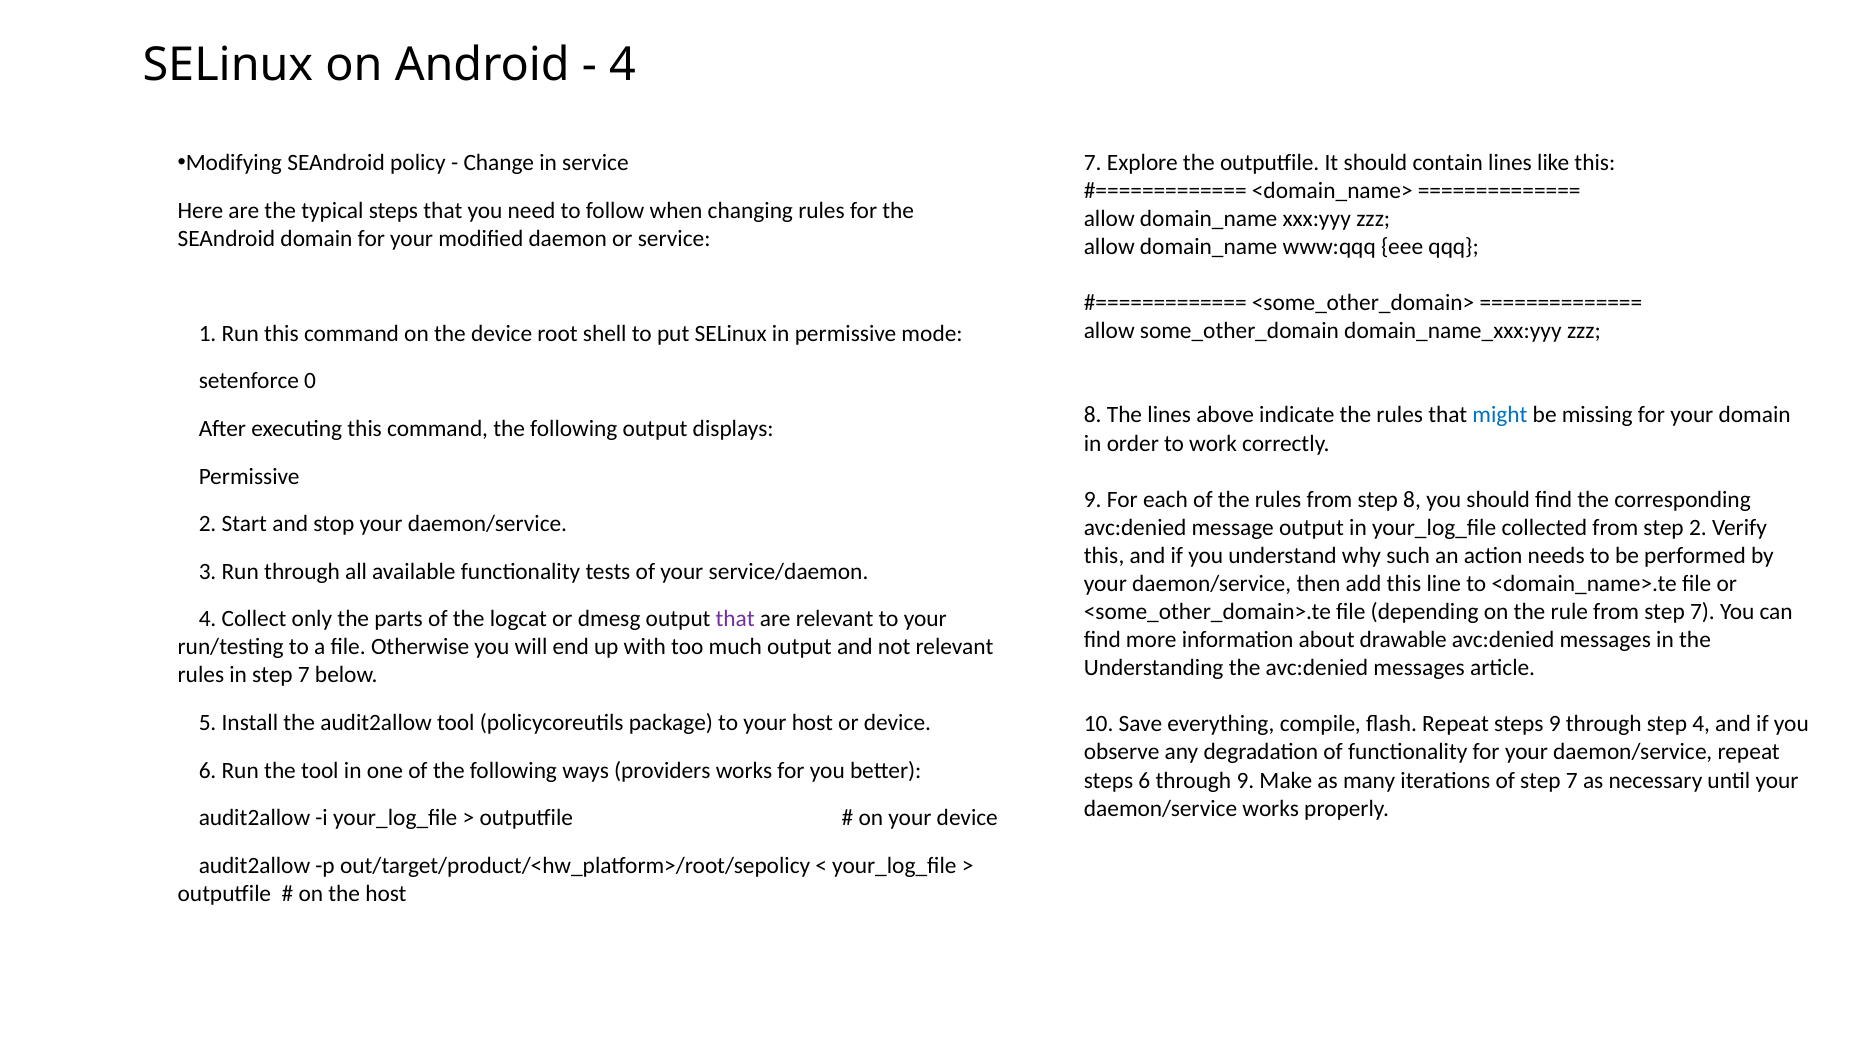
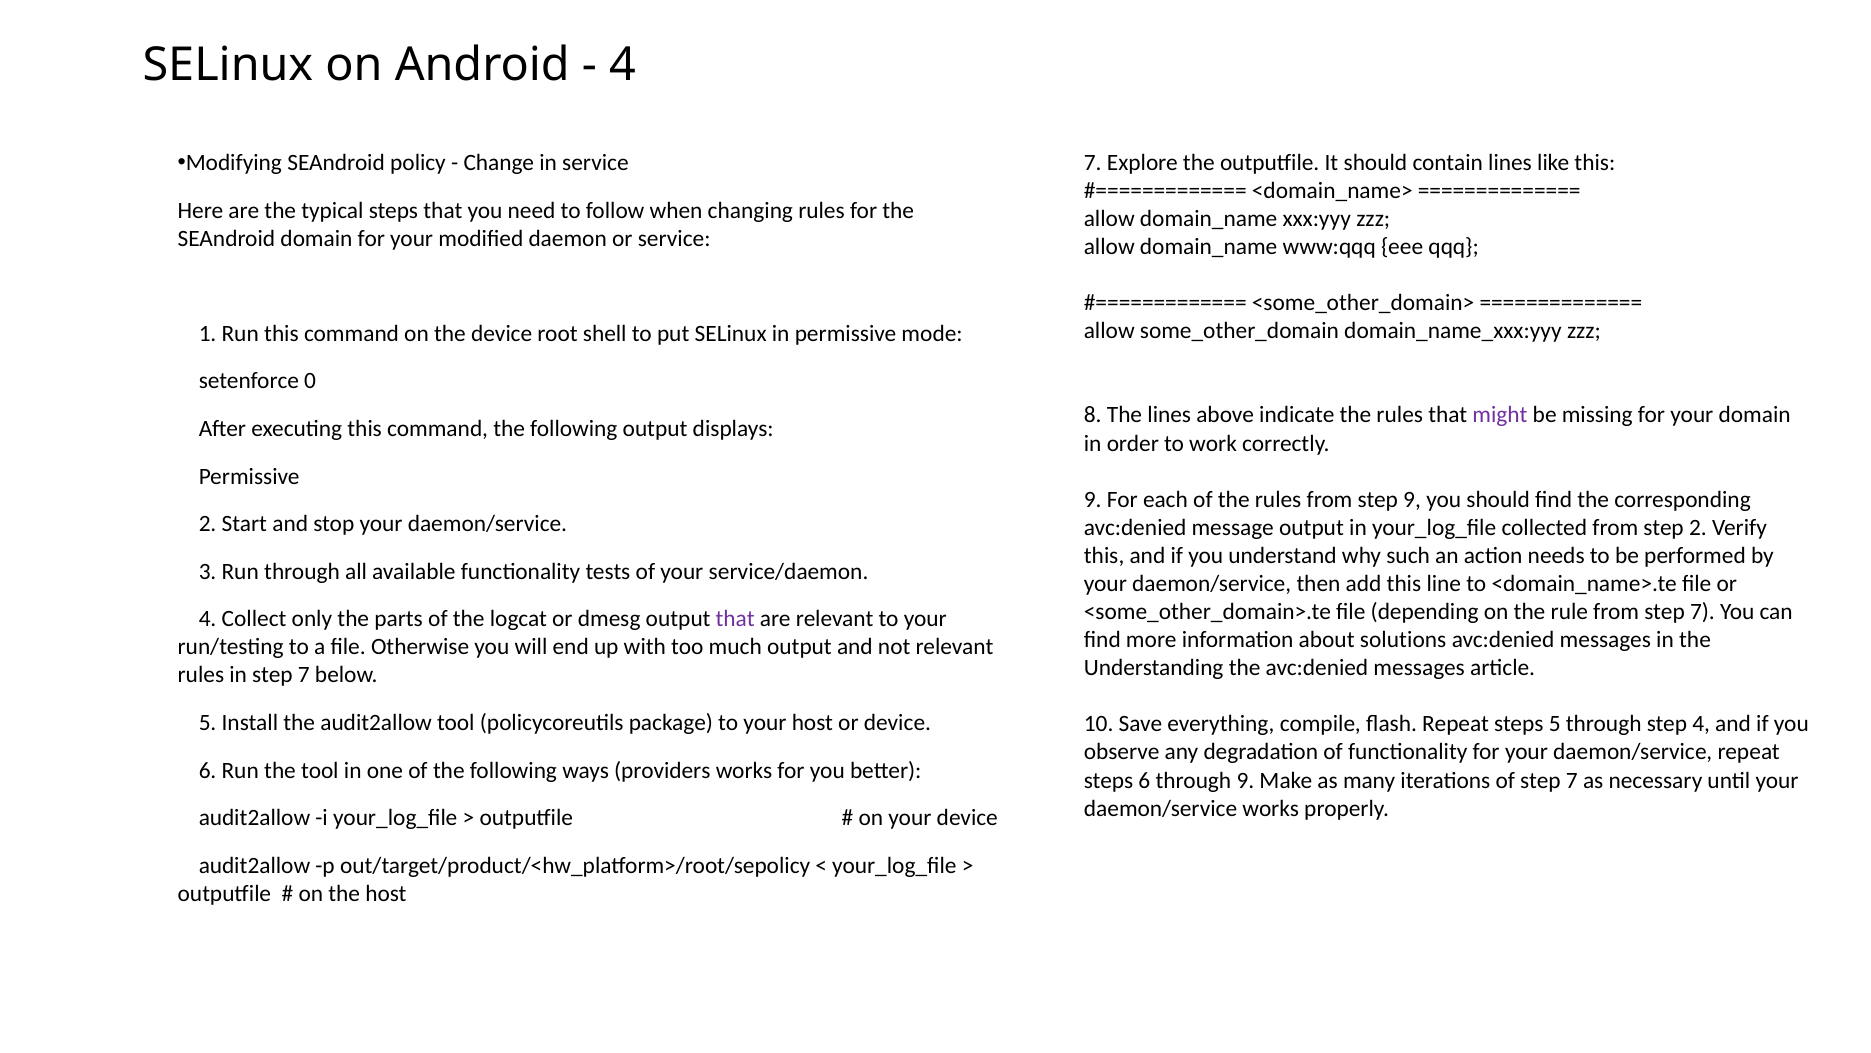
might colour: blue -> purple (1500, 415)
step 8: 8 -> 9 (1412, 499)
drawable: drawable -> solutions (1403, 640)
steps 9: 9 -> 5 (1555, 724)
